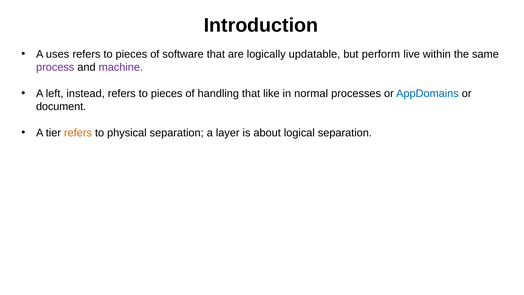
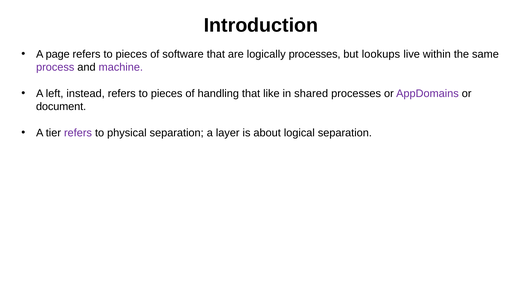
uses: uses -> page (58, 54)
logically updatable: updatable -> processes (315, 54)
perform: perform -> lookups (381, 54)
normal: normal -> shared (311, 93)
AppDomains colour: blue -> purple (427, 93)
refers colour: orange -> purple (78, 133)
